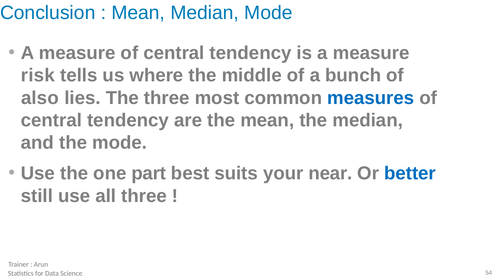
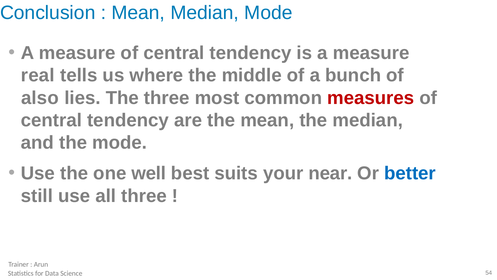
risk: risk -> real (38, 75)
measures colour: blue -> red (371, 98)
part: part -> well (149, 173)
